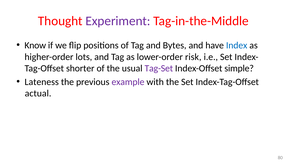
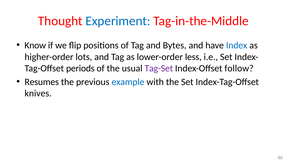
Experiment colour: purple -> blue (118, 21)
risk: risk -> less (193, 57)
shorter: shorter -> periods (80, 68)
simple: simple -> follow (239, 68)
Lateness: Lateness -> Resumes (42, 82)
example colour: purple -> blue (128, 82)
actual: actual -> knives (38, 93)
